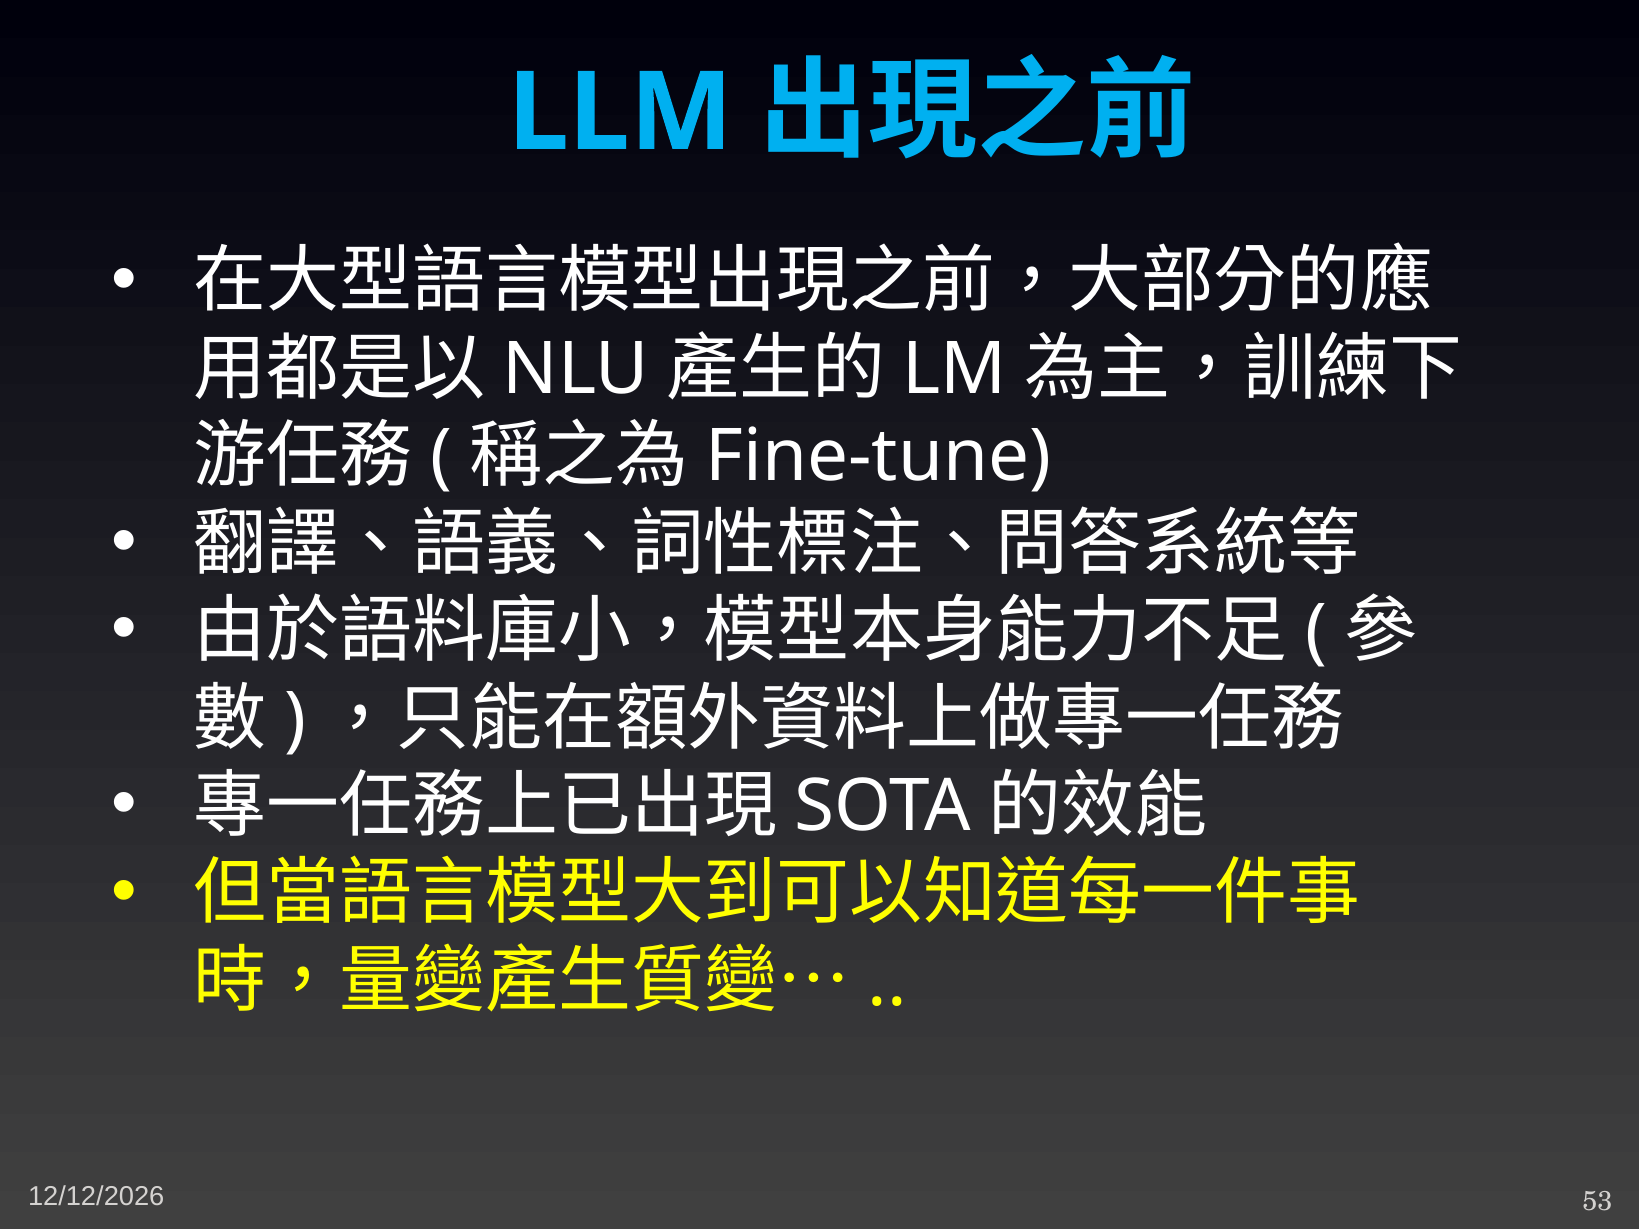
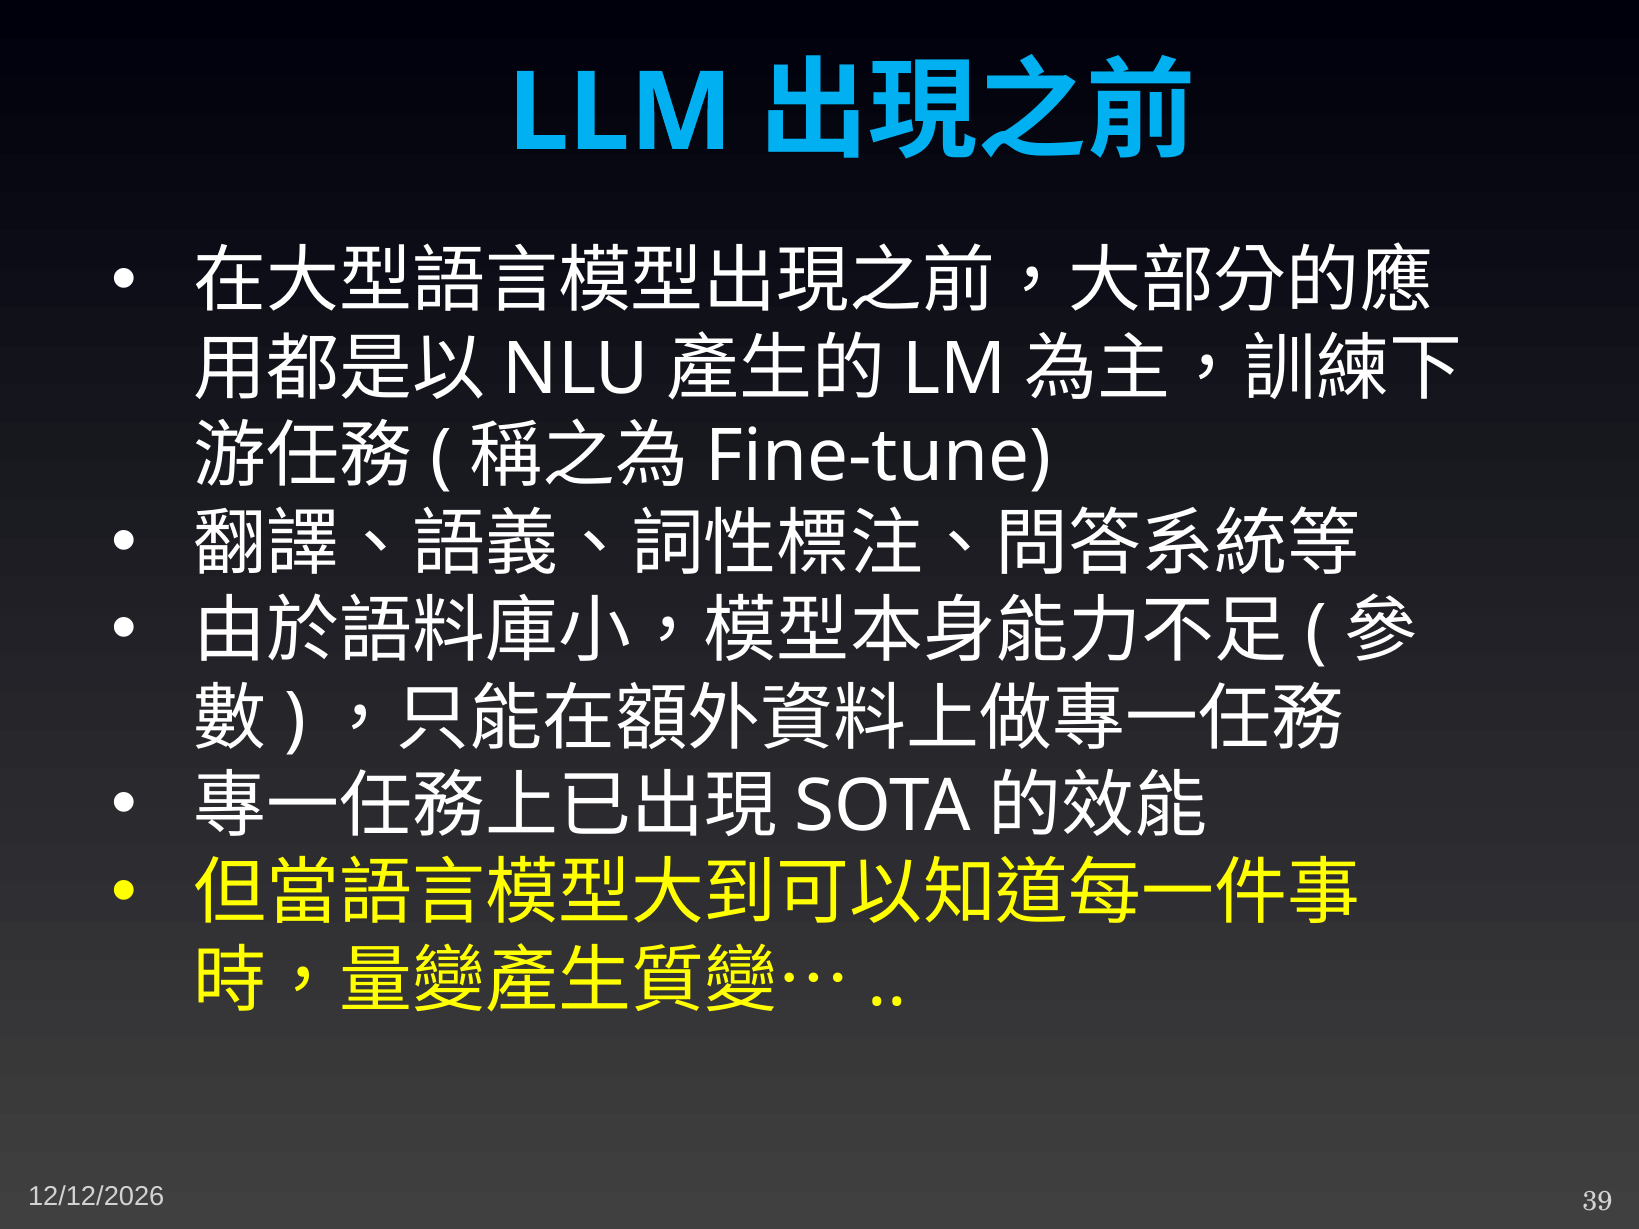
53: 53 -> 39 (1597, 1202)
